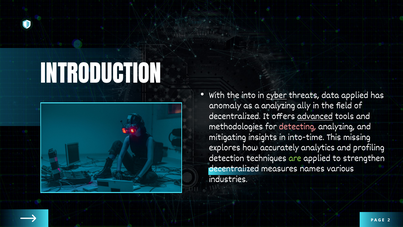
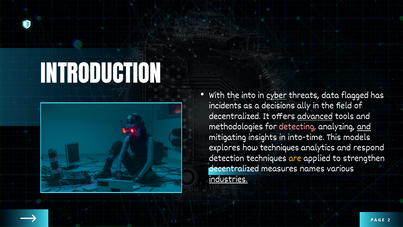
data applied: applied -> flagged (355, 95)
anomaly: anomaly -> incidents (225, 105)
a analyzing: analyzing -> decisions (278, 105)
and underline: none -> present (364, 126)
missing: missing -> models (357, 137)
how accurately: accurately -> techniques (280, 147)
profiling: profiling -> respond (369, 147)
are colour: light green -> yellow (295, 158)
industries underline: none -> present (228, 179)
